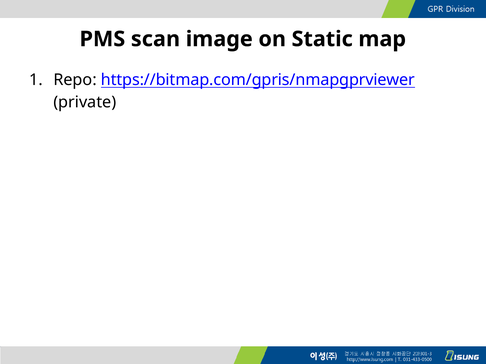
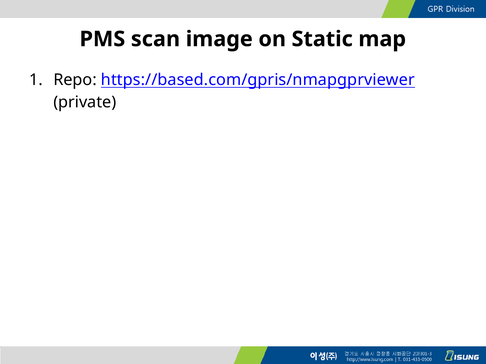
https://bitmap.com/gpris/nmapgprviewer: https://bitmap.com/gpris/nmapgprviewer -> https://based.com/gpris/nmapgprviewer (258, 80)
